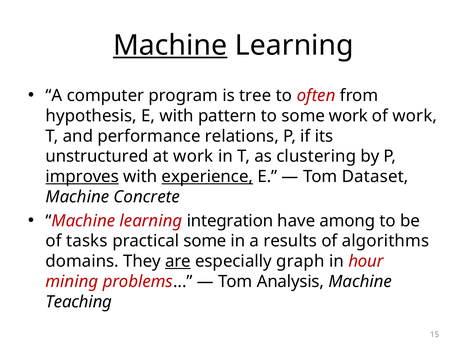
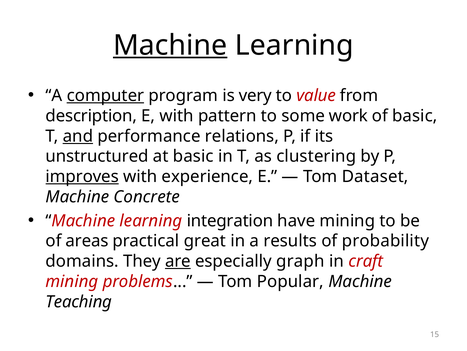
computer underline: none -> present (105, 95)
tree: tree -> very (255, 95)
often: often -> value (316, 95)
hypothesis: hypothesis -> description (91, 116)
of work: work -> basic (415, 116)
and underline: none -> present (78, 136)
at work: work -> basic (193, 156)
experience underline: present -> none (207, 176)
have among: among -> mining (347, 220)
tasks: tasks -> areas (87, 241)
practical some: some -> great (205, 241)
algorithms: algorithms -> probability (385, 241)
hour: hour -> craft (366, 261)
Analysis: Analysis -> Popular (290, 281)
